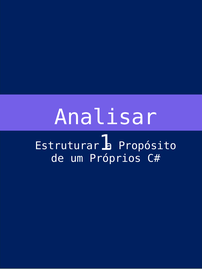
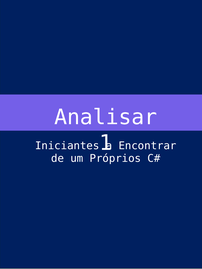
Estruturar: Estruturar -> Iniciantes (67, 146)
Propósito: Propósito -> Encontrar (147, 146)
